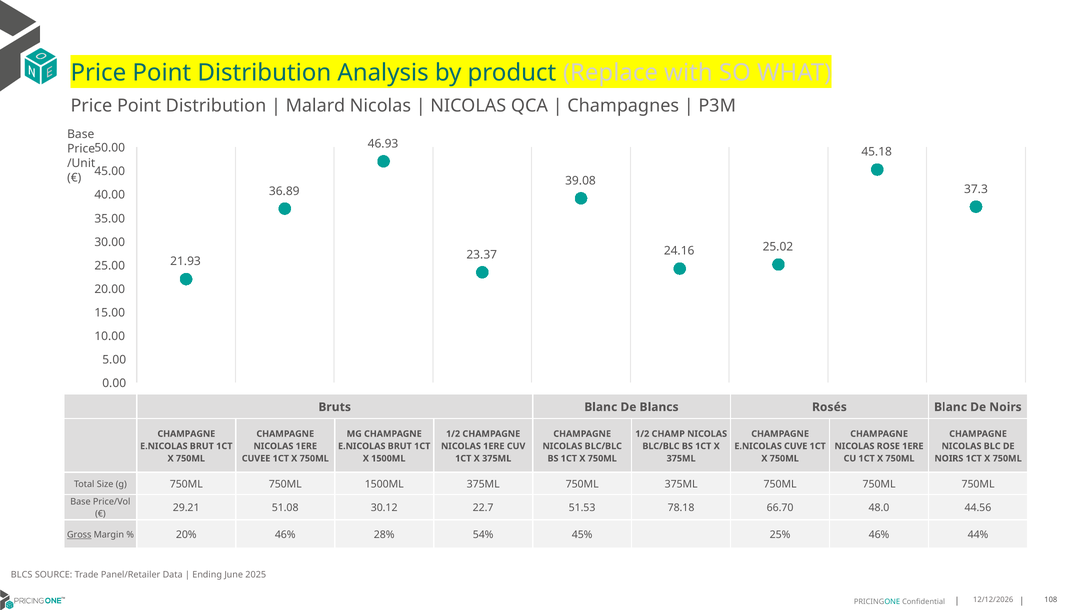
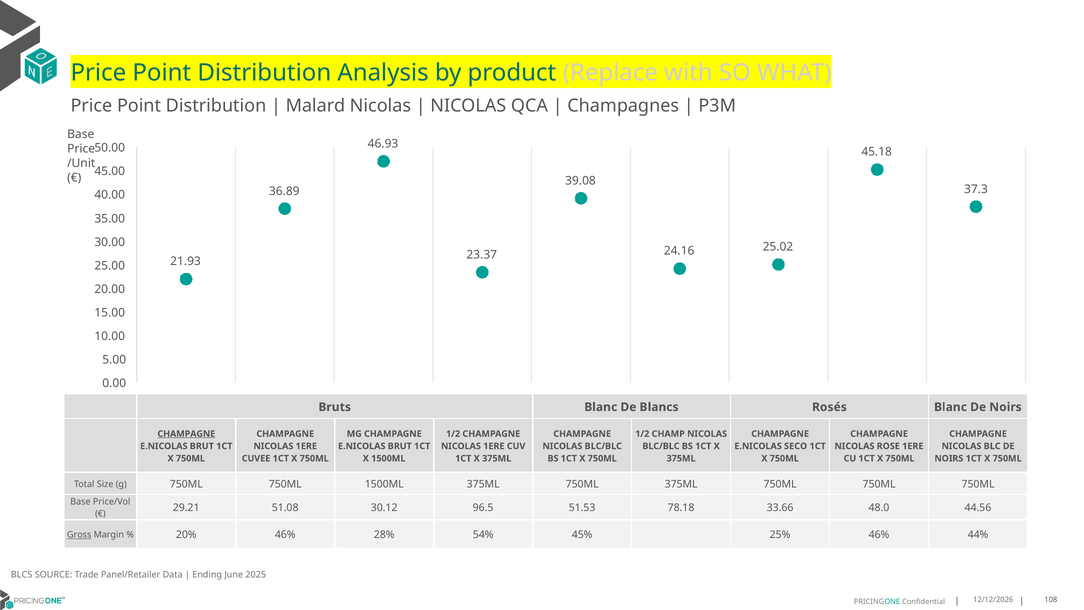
CHAMPAGNE underline: none -> present (186, 434)
CUVE: CUVE -> SECO (796, 446)
22.7: 22.7 -> 96.5 (483, 508)
66.70: 66.70 -> 33.66 (780, 508)
